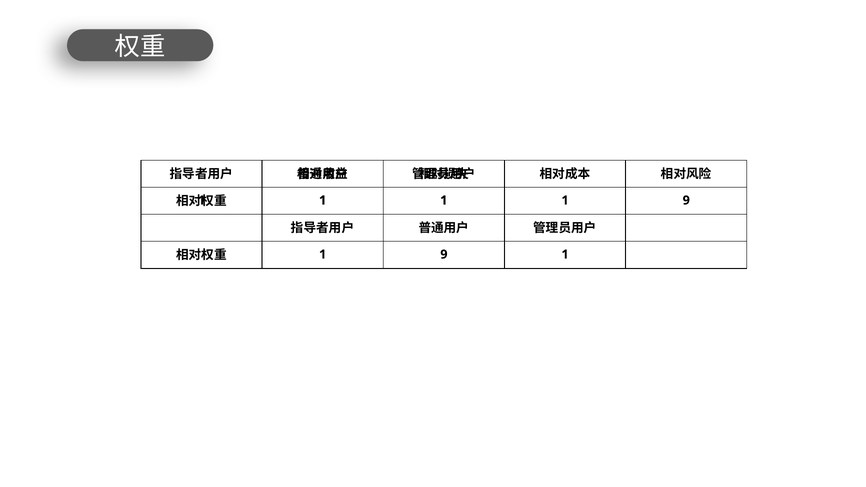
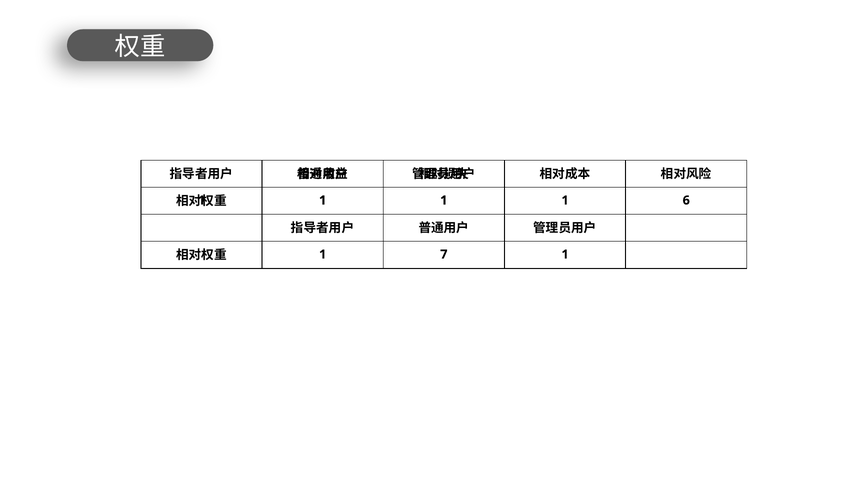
9: 9 -> 6 (686, 200)
9: 9 -> 7 (444, 255)
